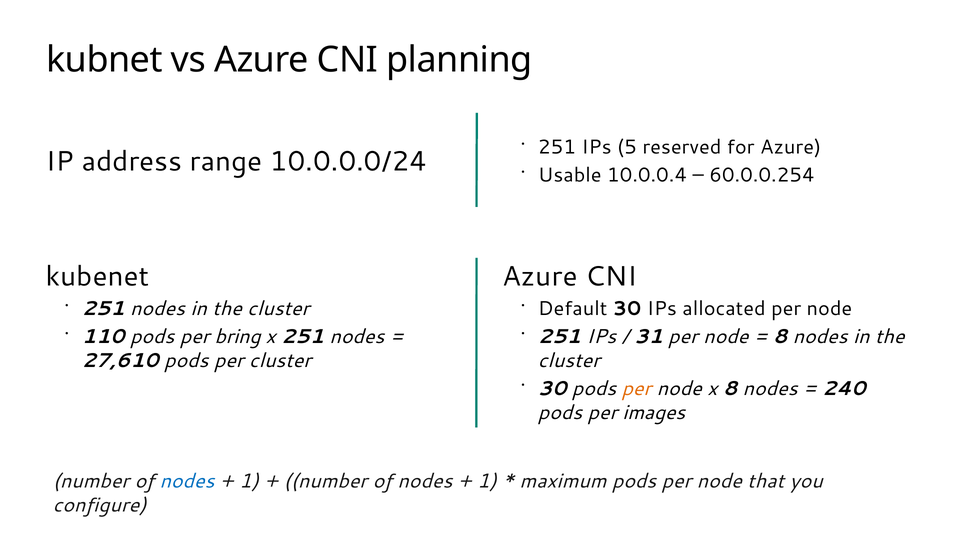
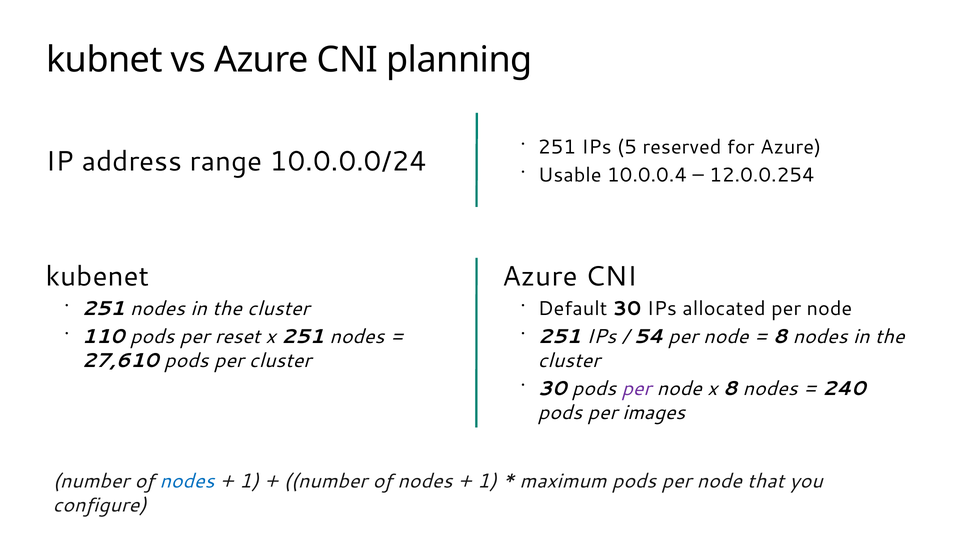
60.0.0.254: 60.0.0.254 -> 12.0.0.254 (762, 175)
bring: bring -> reset (238, 337)
31: 31 -> 54 (649, 337)
per colour: orange -> purple (636, 389)
